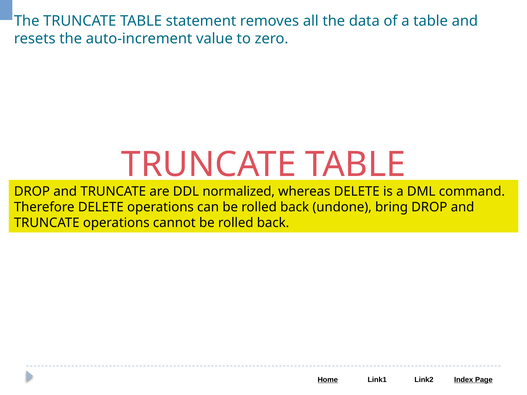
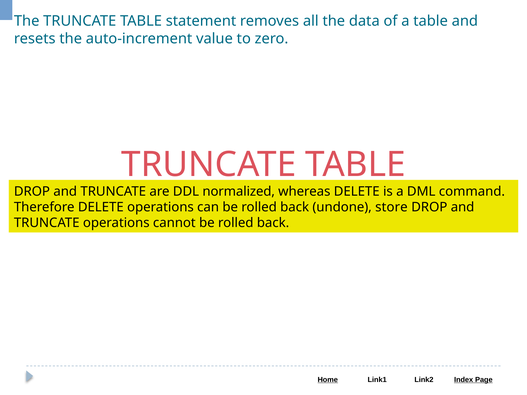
bring: bring -> store (391, 207)
